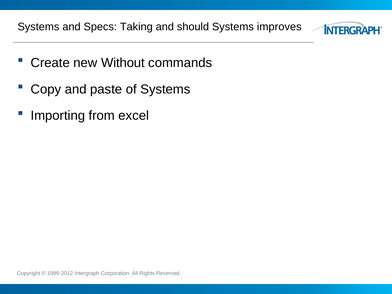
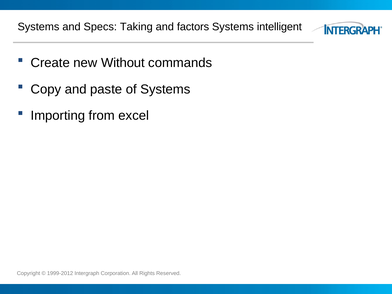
should: should -> factors (193, 27)
improves: improves -> intelligent (279, 27)
